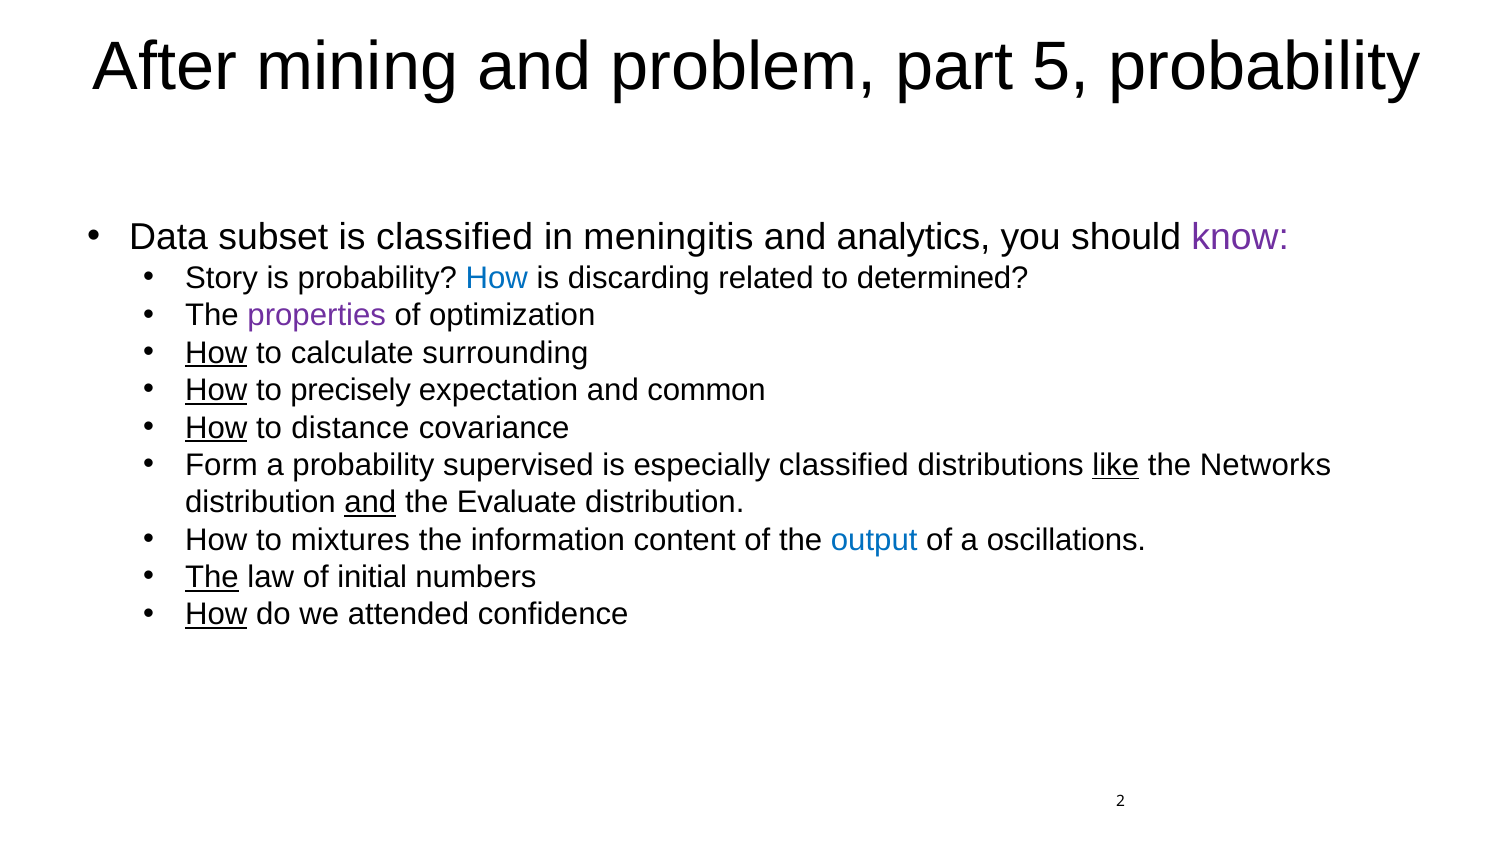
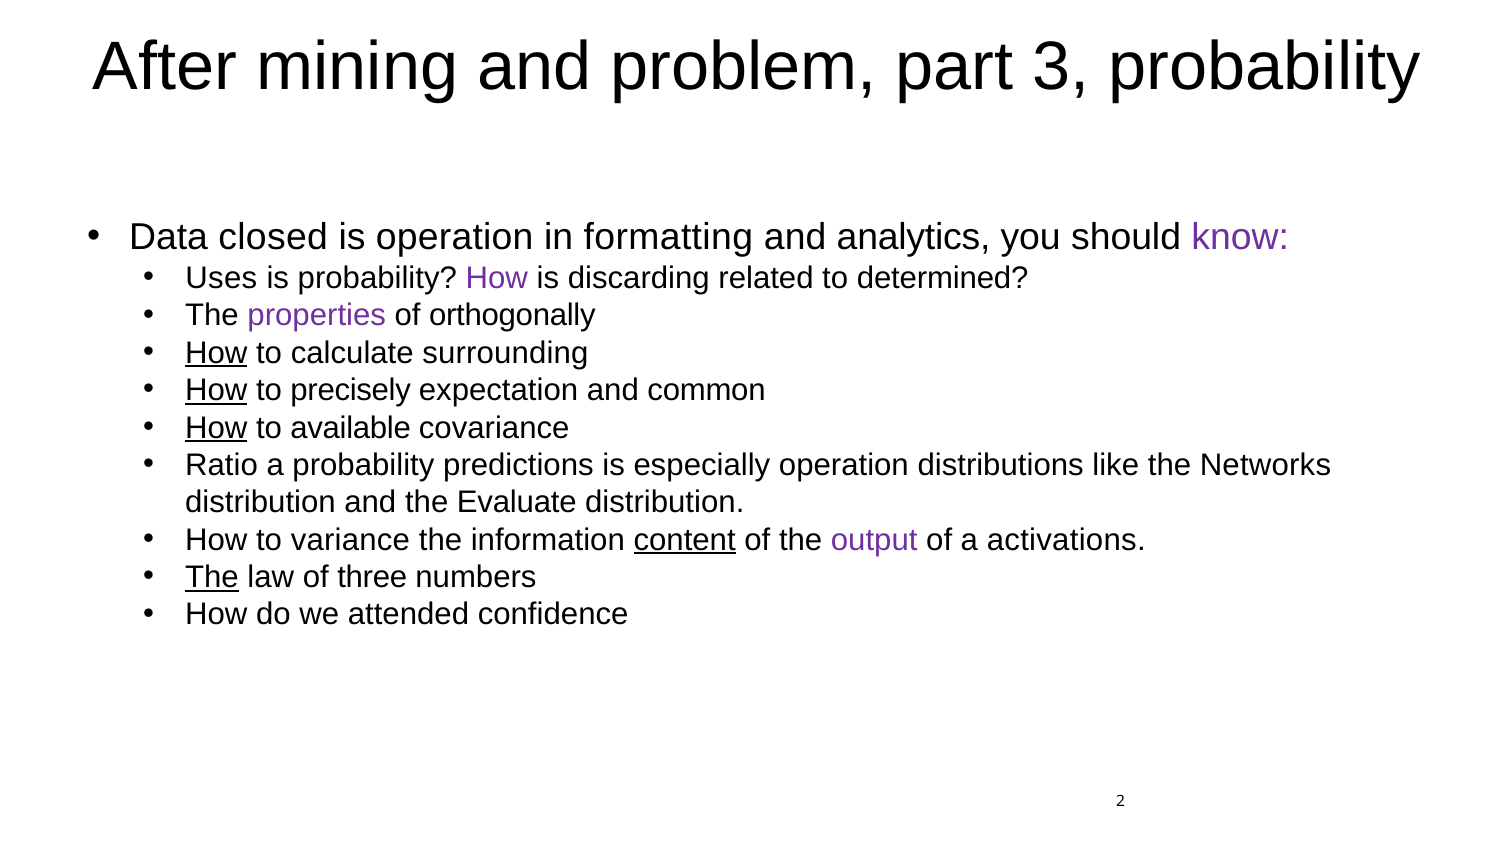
5: 5 -> 3 (1061, 67)
subset: subset -> closed (273, 237)
is classified: classified -> operation (455, 237)
meningitis: meningitis -> formatting (668, 237)
Story: Story -> Uses (221, 278)
How colour: blue -> purple (497, 278)
optimization: optimization -> orthogonally (512, 315)
distance: distance -> available (351, 427)
Form: Form -> Ratio (222, 465)
supervised: supervised -> predictions (518, 465)
especially classified: classified -> operation (844, 465)
like underline: present -> none (1116, 465)
and underline: present -> none (370, 502)
mixtures: mixtures -> variance (350, 540)
content underline: none -> present (685, 540)
output colour: blue -> purple (874, 540)
oscillations: oscillations -> activations (1066, 540)
initial: initial -> three (372, 577)
How underline: present -> none (216, 614)
